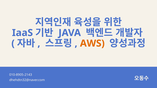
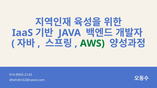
AWS colour: orange -> green (92, 44)
